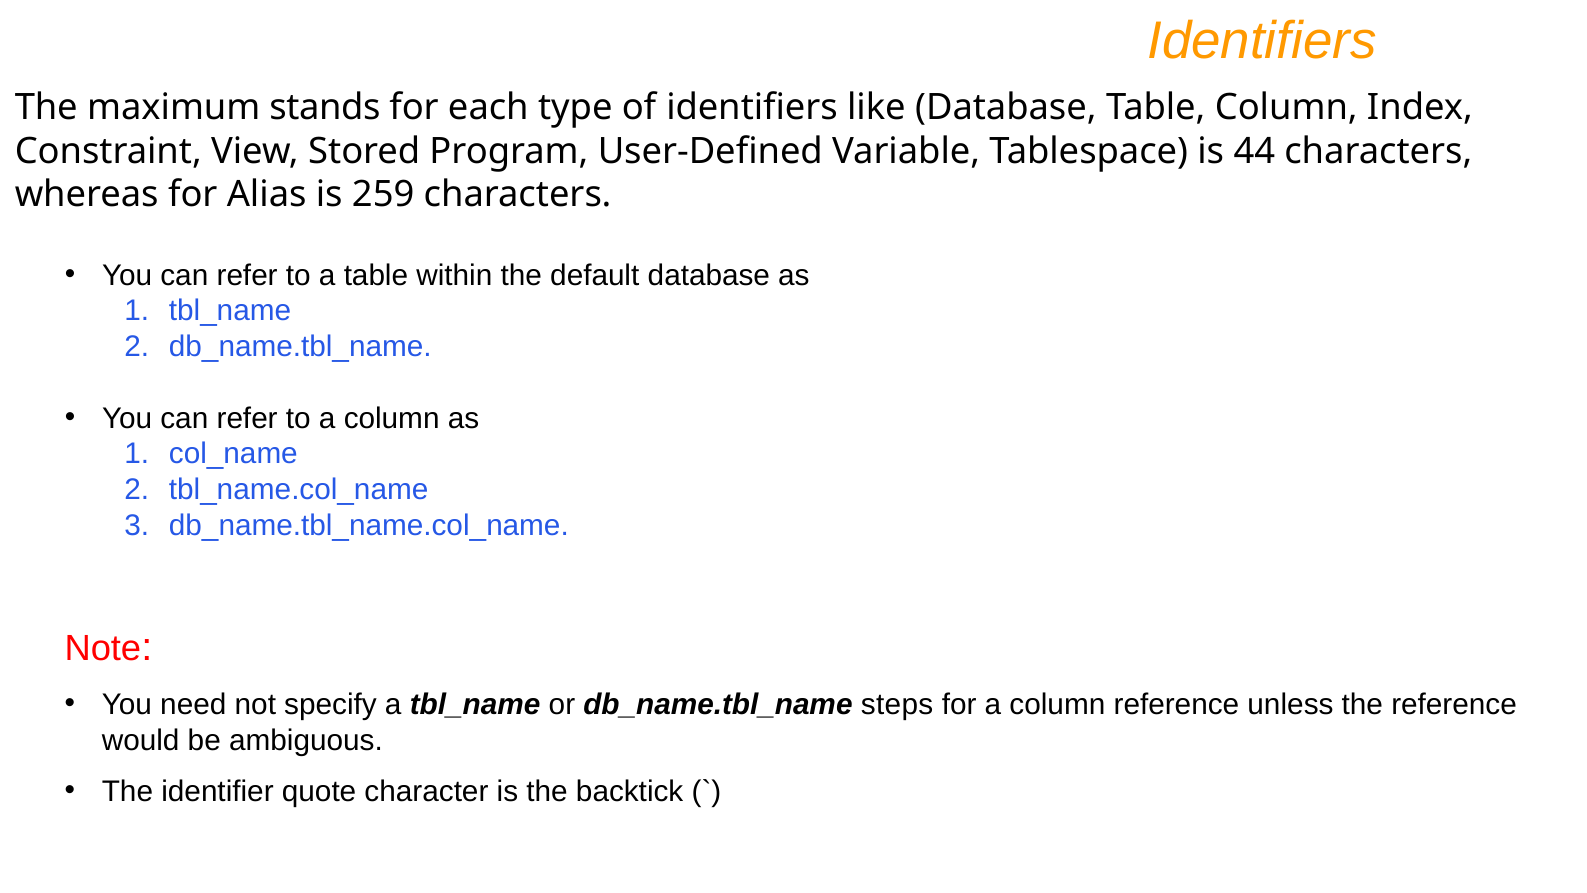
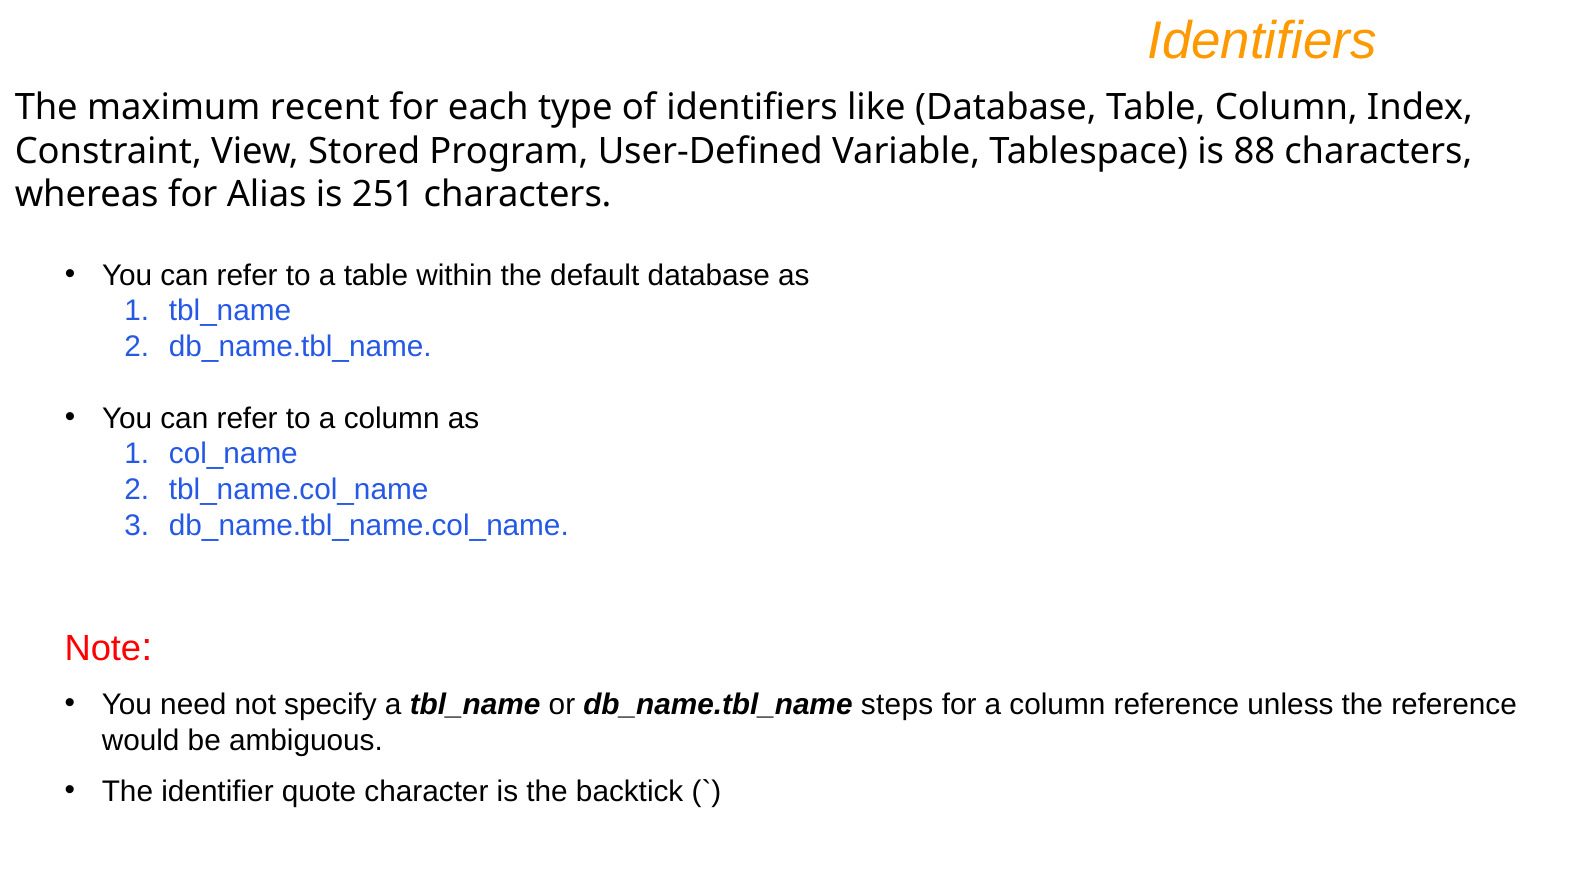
stands: stands -> recent (325, 108)
44: 44 -> 88 (1254, 151)
259: 259 -> 251 (383, 195)
